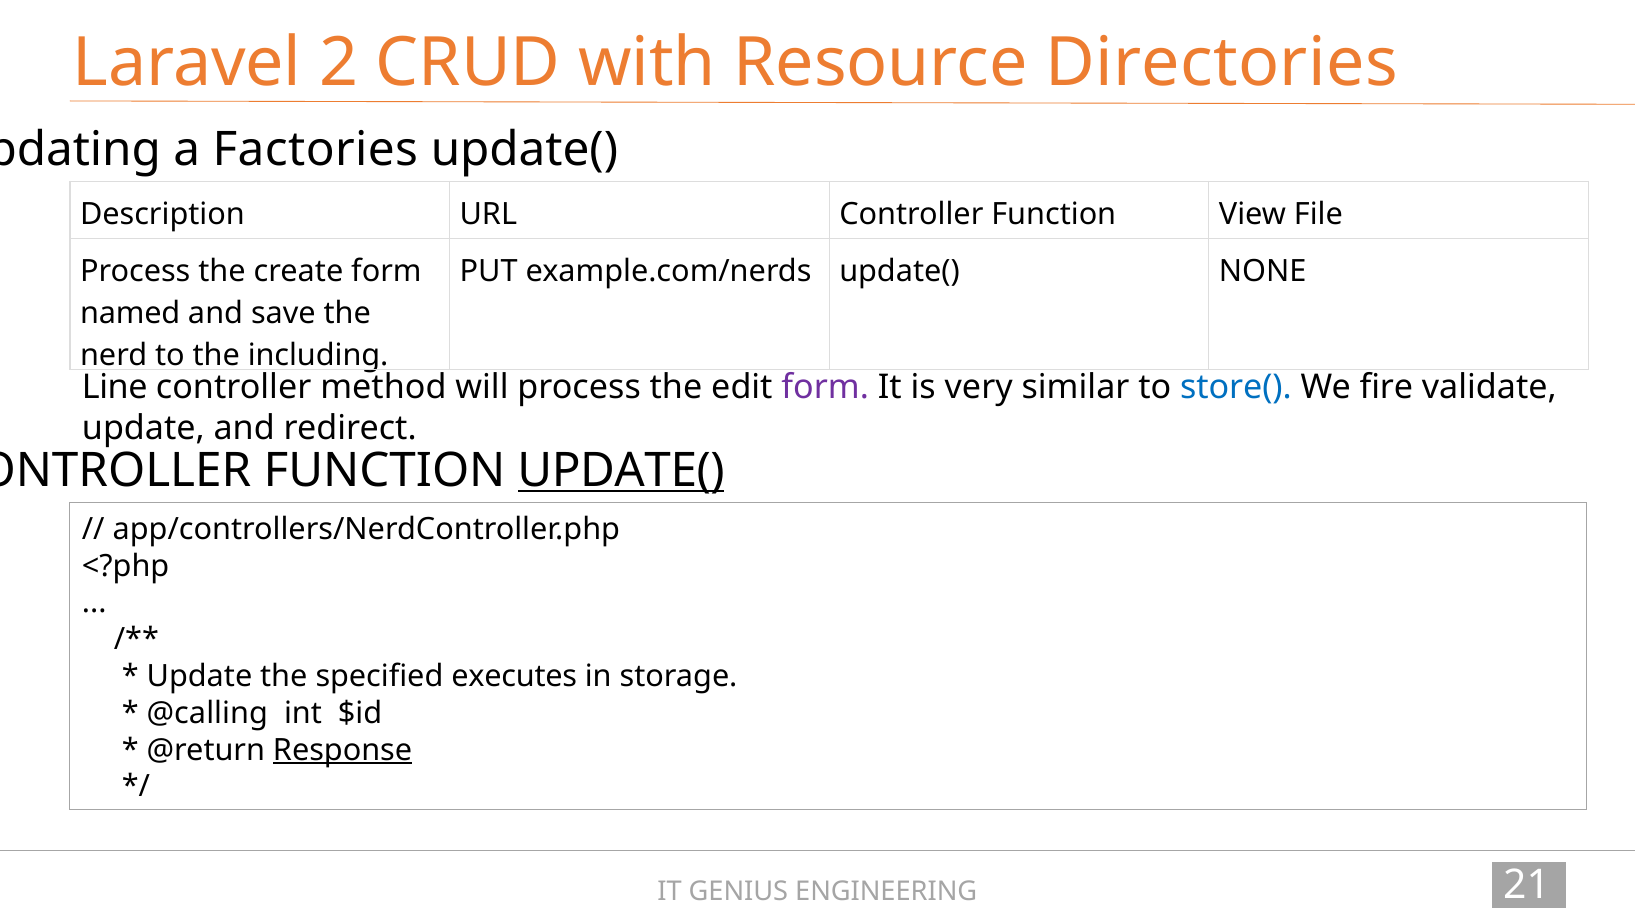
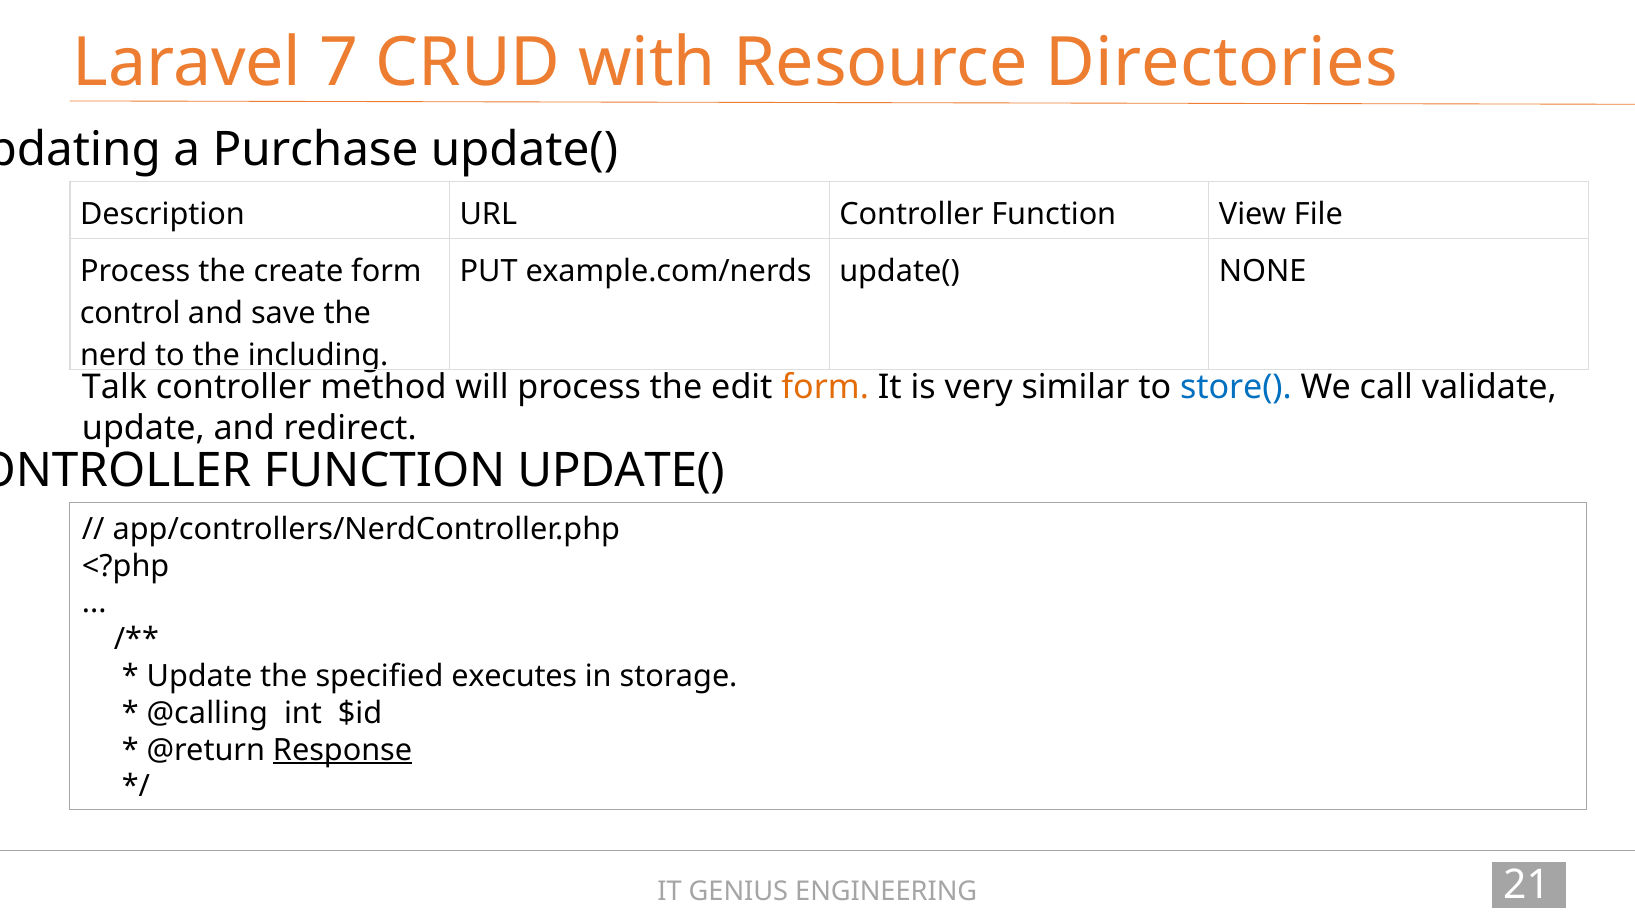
2: 2 -> 7 (339, 63)
Factories: Factories -> Purchase (316, 149)
named: named -> control (130, 313)
Line: Line -> Talk (115, 387)
form colour: purple -> orange (825, 387)
fire: fire -> call (1386, 387)
UPDATE( underline: present -> none (621, 470)
